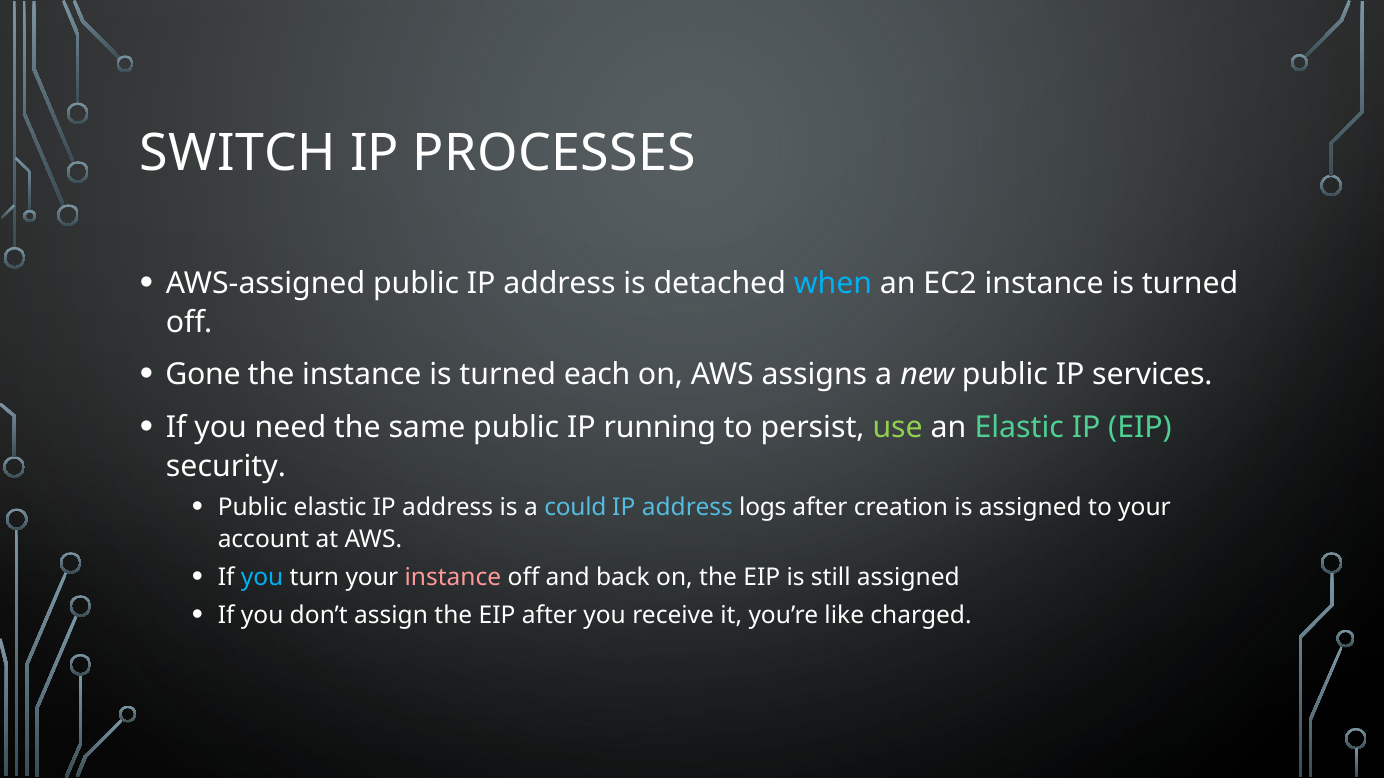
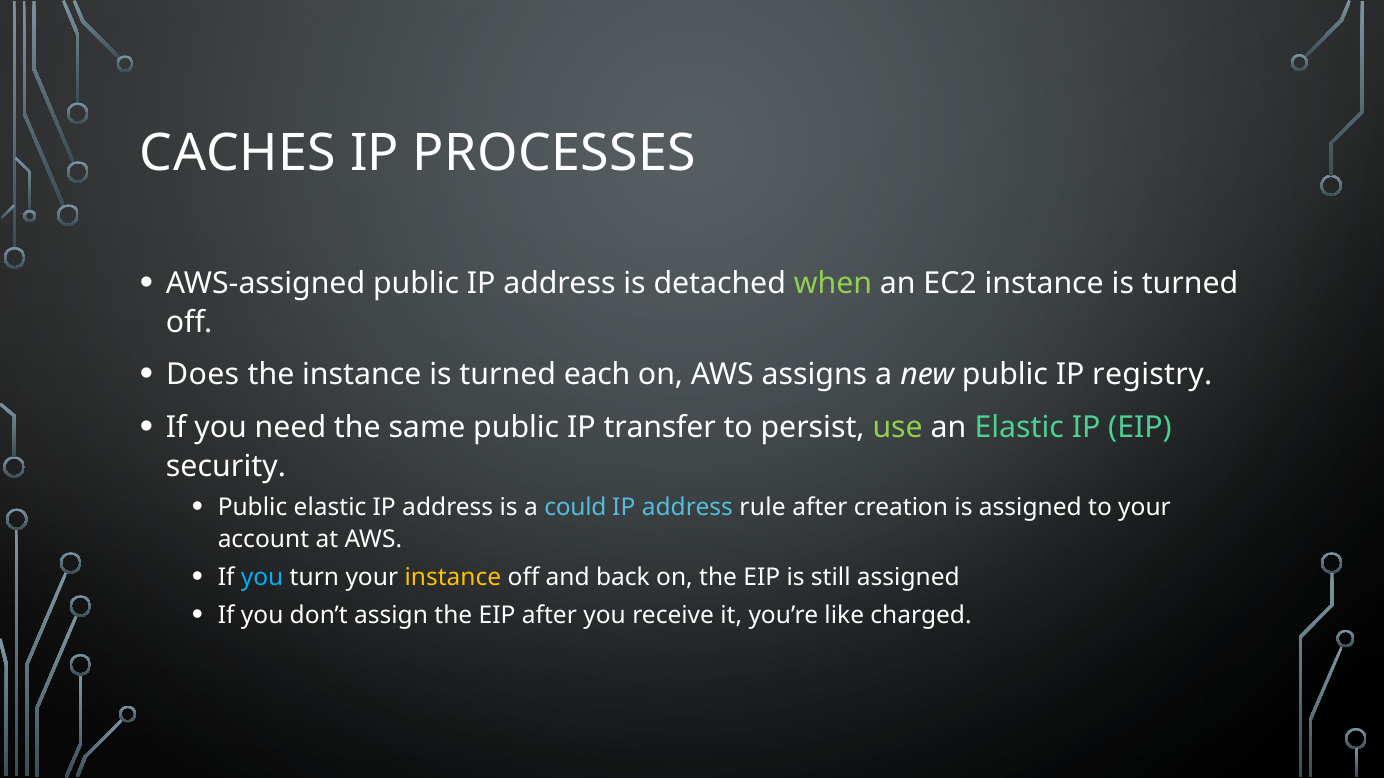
SWITCH: SWITCH -> CACHES (238, 154)
when colour: light blue -> light green (833, 284)
Gone: Gone -> Does (203, 375)
services: services -> registry (1152, 375)
running: running -> transfer (660, 427)
logs: logs -> rule (763, 508)
instance colour: pink -> yellow (453, 578)
